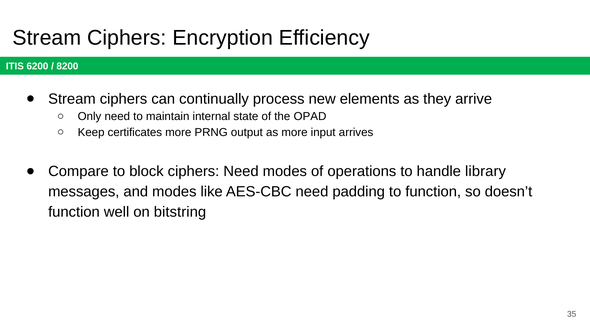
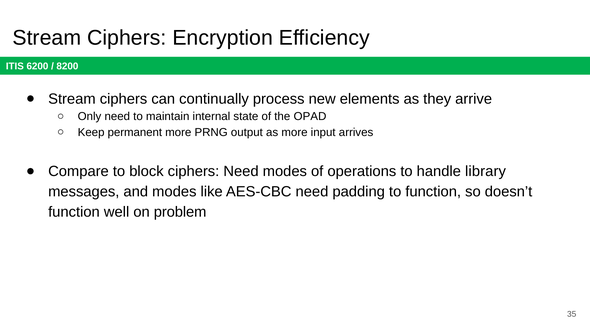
certificates: certificates -> permanent (135, 132)
bitstring: bitstring -> problem (180, 212)
